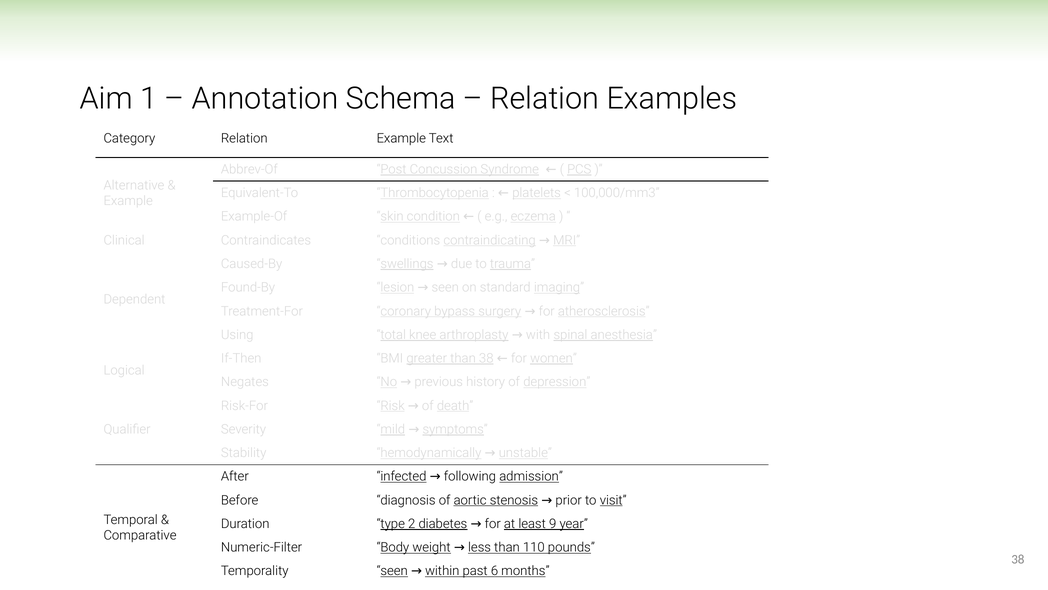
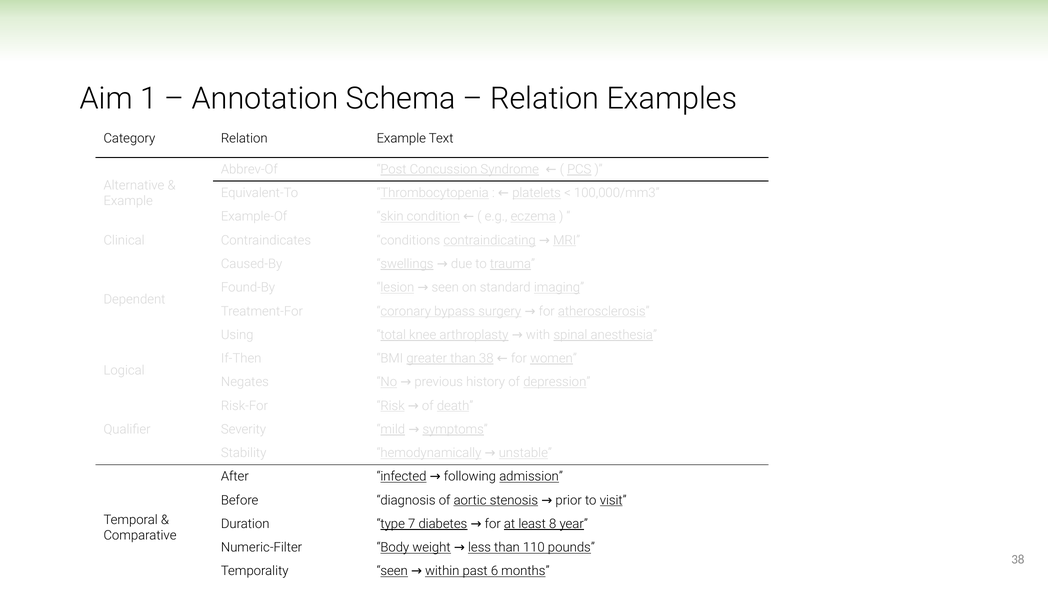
9: 9 -> 8 (553, 523)
2: 2 -> 7 (412, 523)
